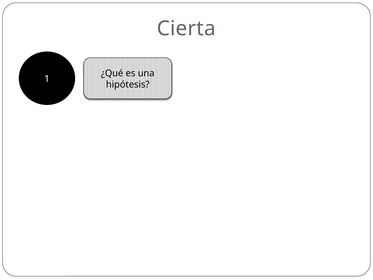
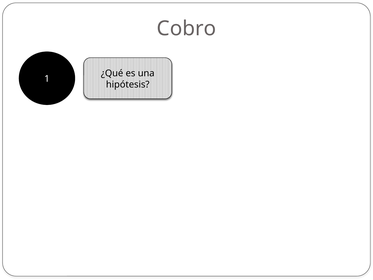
Cierta: Cierta -> Cobro (186, 28)
